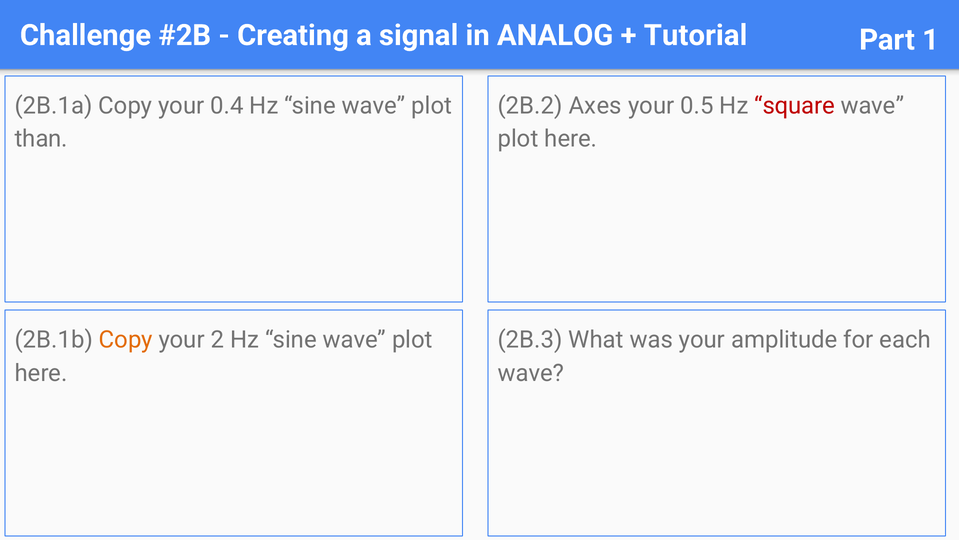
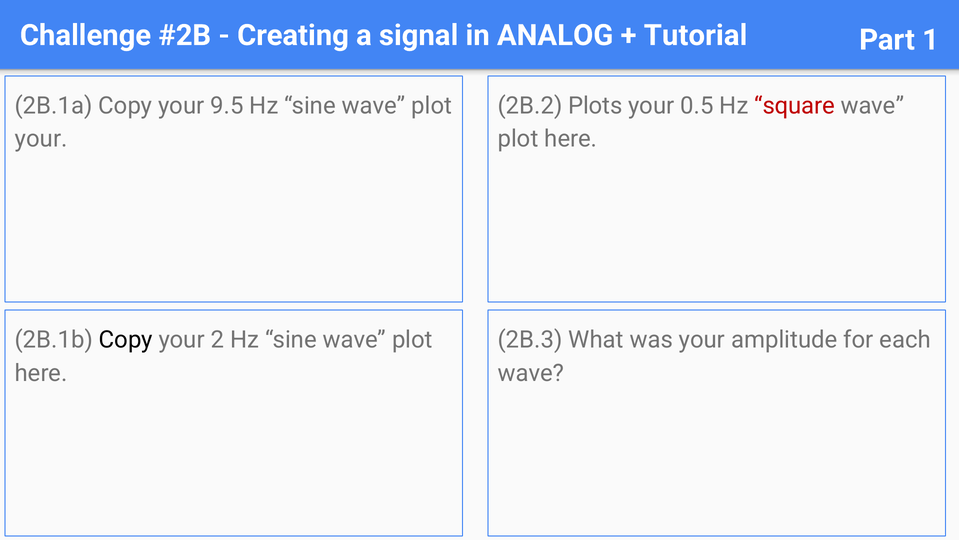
0.4: 0.4 -> 9.5 (227, 106)
Axes: Axes -> Plots (595, 106)
than: than -> your (41, 139)
Copy colour: orange -> black (126, 340)
